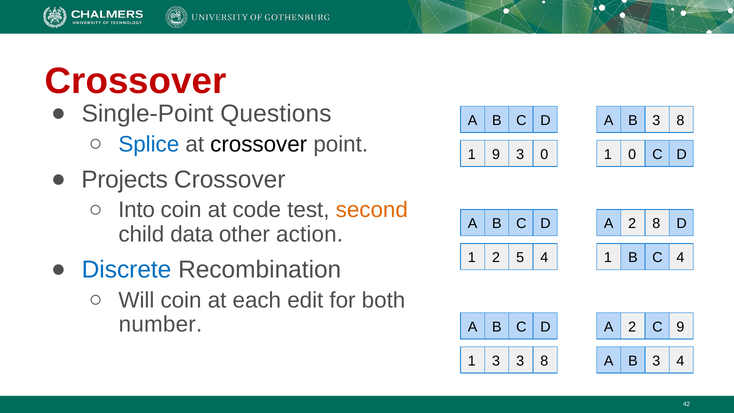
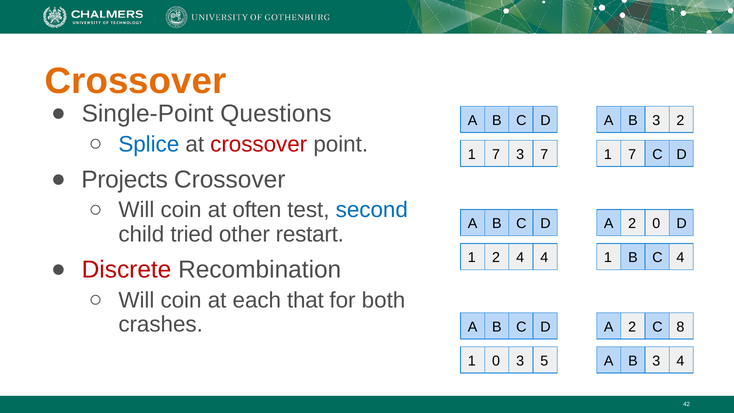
Crossover colour: red -> orange (136, 81)
B 3 8: 8 -> 2 (680, 120)
crossover colour: black -> red (259, 144)
9: 9 -> 7 (496, 154)
3 0: 0 -> 7 (544, 154)
0: 0 -> 7 (632, 154)
Into: Into -> Will (136, 210)
code: code -> often (257, 210)
second colour: orange -> blue (372, 210)
2 8: 8 -> 0 (656, 224)
data: data -> tried (192, 234)
action: action -> restart (310, 234)
2 5: 5 -> 4 (520, 258)
Discrete colour: blue -> red (127, 270)
edit: edit -> that (305, 300)
number: number -> crashes (161, 324)
C 9: 9 -> 8 (680, 327)
1 3: 3 -> 0 (496, 361)
8: 8 -> 5 (544, 361)
